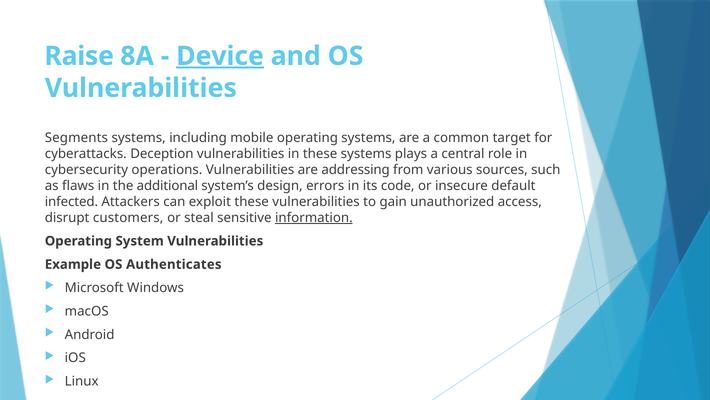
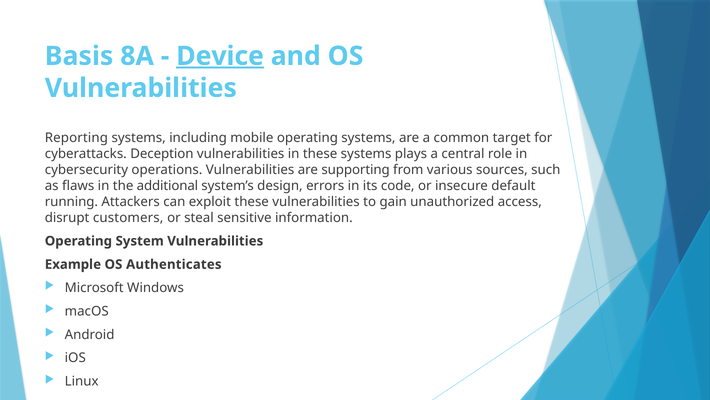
Raise: Raise -> Basis (79, 56)
Segments: Segments -> Reporting (76, 137)
addressing: addressing -> supporting (356, 169)
infected: infected -> running (71, 201)
information underline: present -> none (314, 217)
